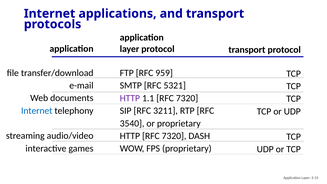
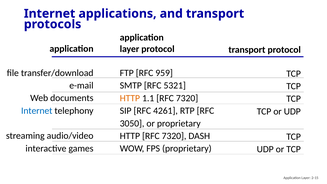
HTTP colour: purple -> orange (130, 98)
3211: 3211 -> 4261 (165, 111)
3540: 3540 -> 3050 (132, 123)
